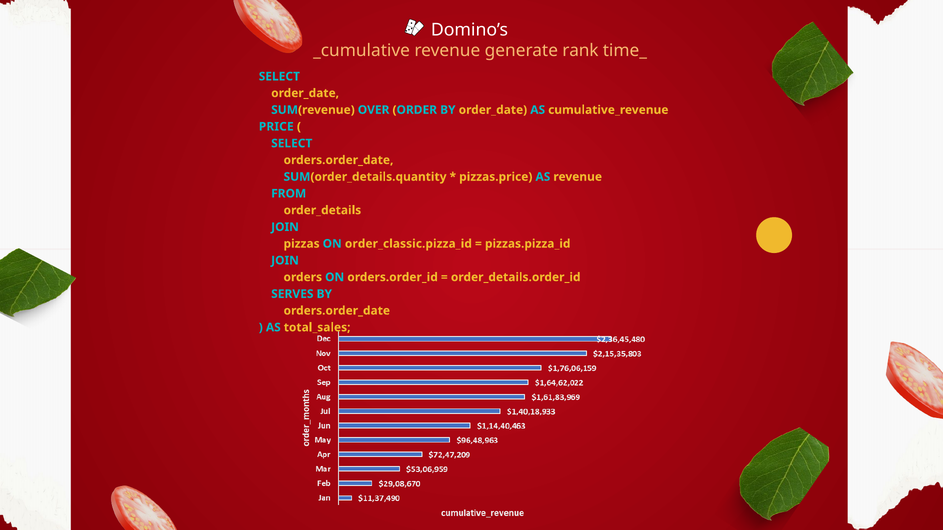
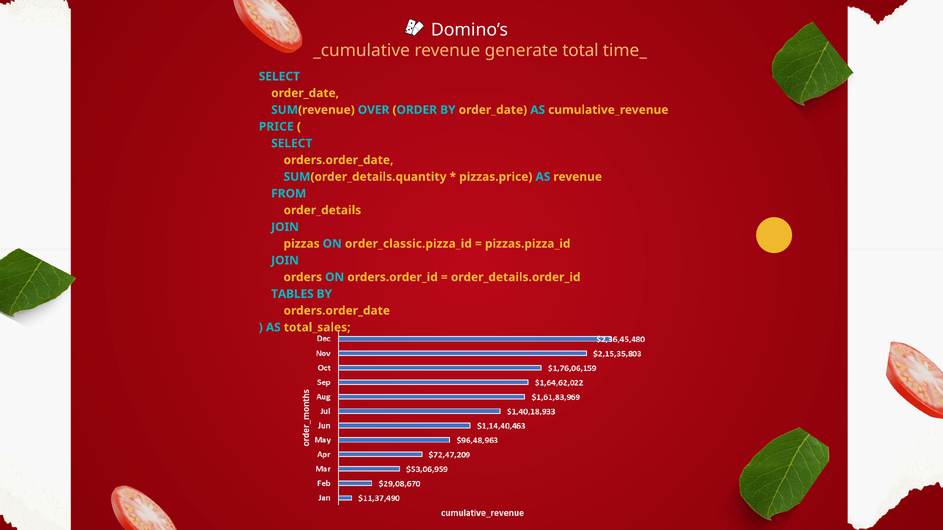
rank: rank -> total (580, 51)
SERVES: SERVES -> TABLES (292, 294)
